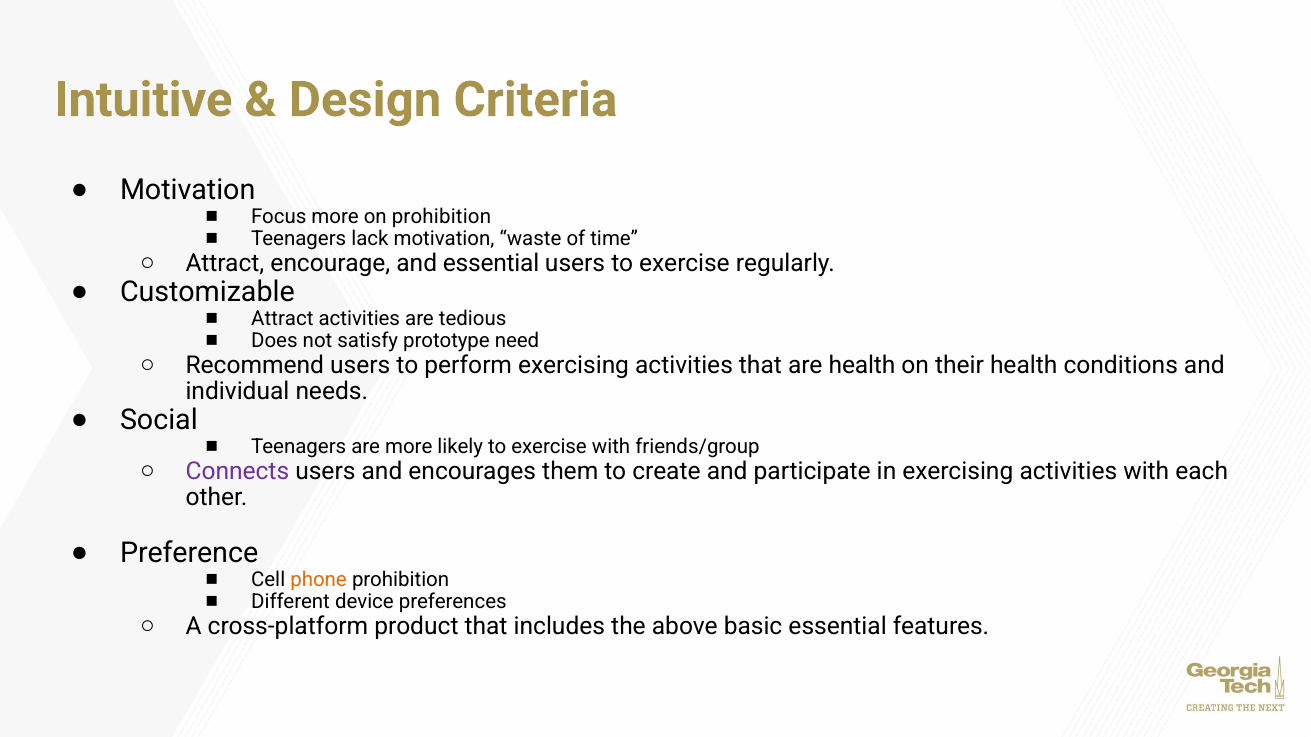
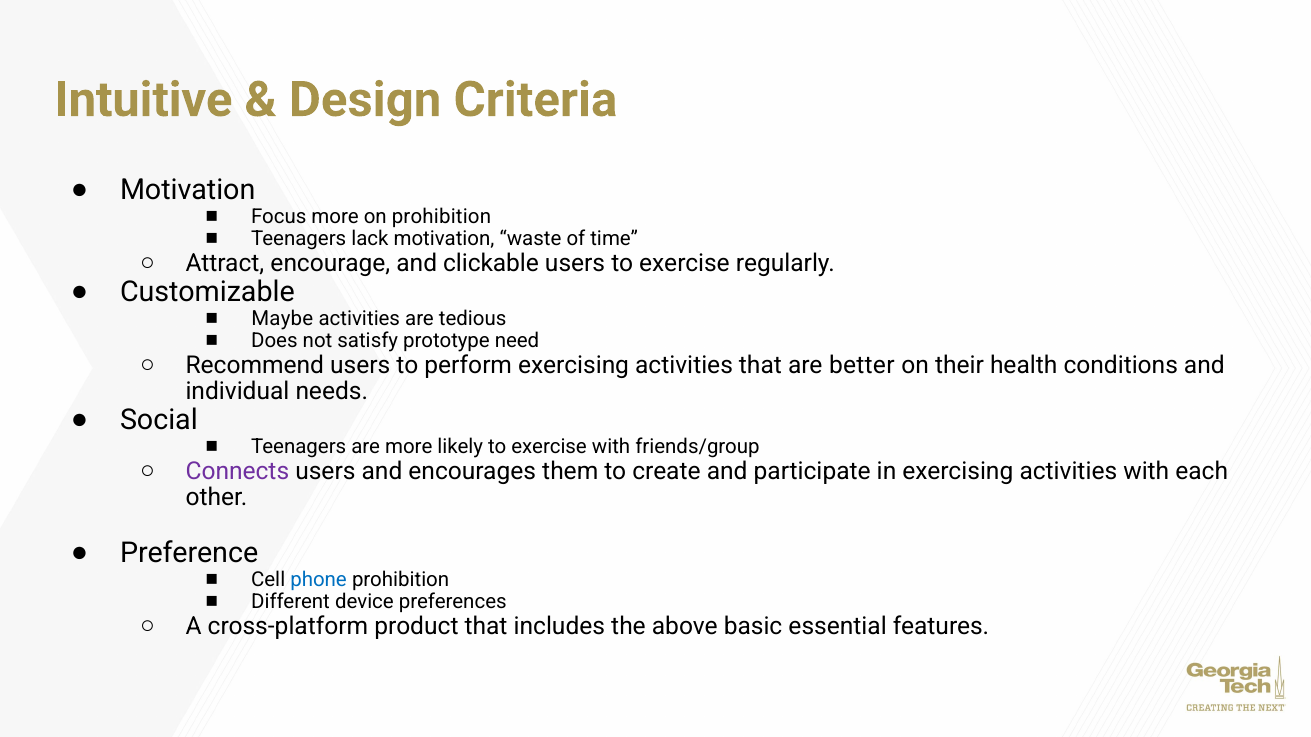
and essential: essential -> clickable (491, 263)
Attract: Attract -> Maybe (282, 319)
are health: health -> better (862, 365)
phone colour: orange -> blue (319, 580)
